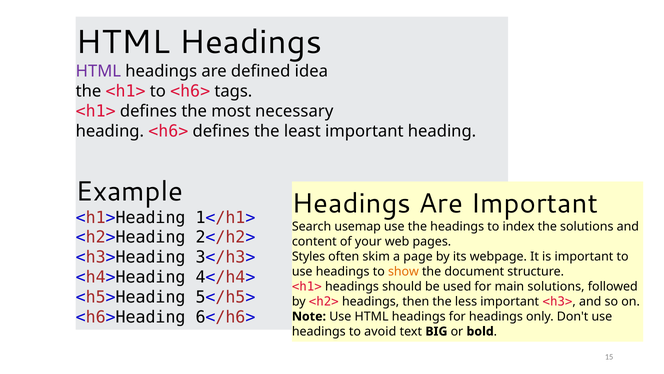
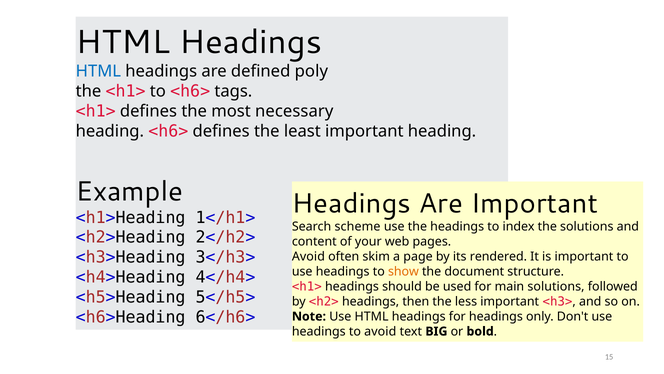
HTML colour: purple -> blue (98, 71)
idea: idea -> poly (311, 71)
usemap: usemap -> scheme (358, 226)
Styles: Styles -> Avoid (308, 256)
webpage: webpage -> rendered (498, 256)
